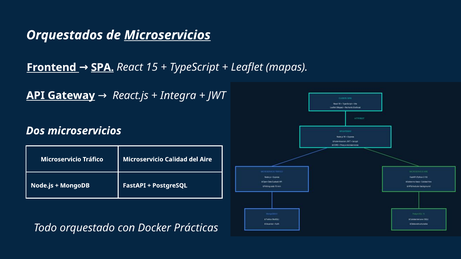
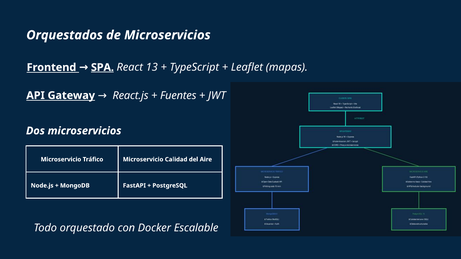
Microservicios underline: present -> none (167, 35)
15: 15 -> 13 (152, 67)
Integra: Integra -> Fuentes (178, 96)
Prácticas: Prácticas -> Escalable (196, 228)
